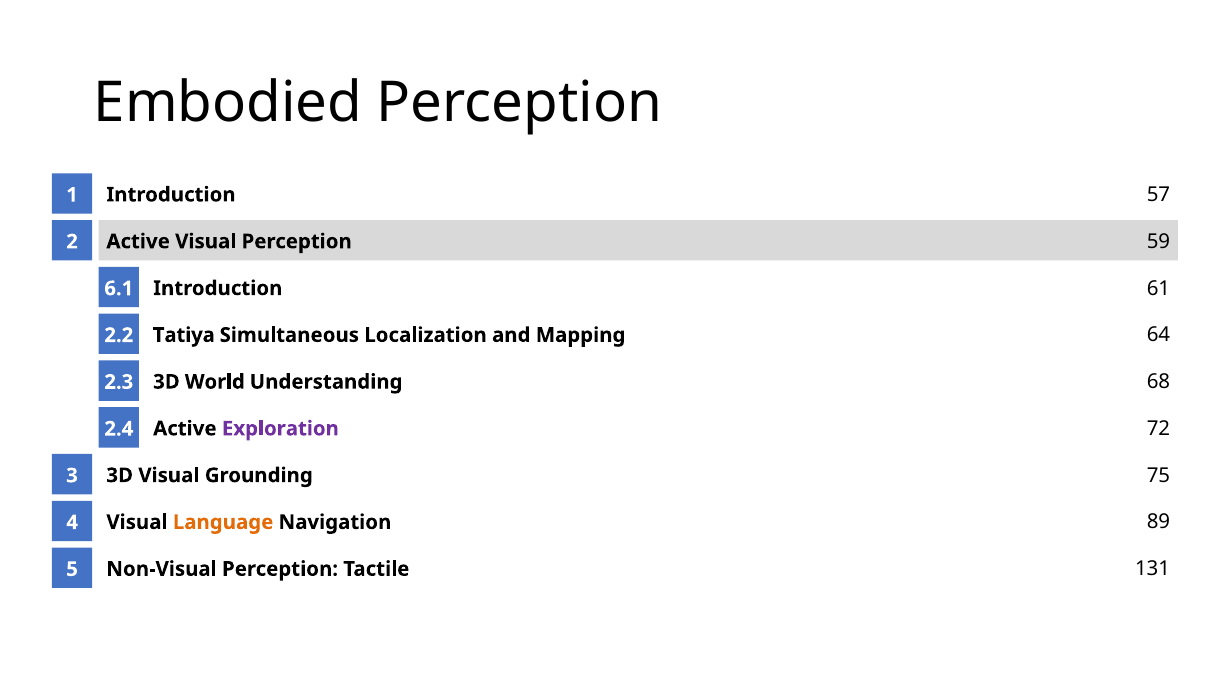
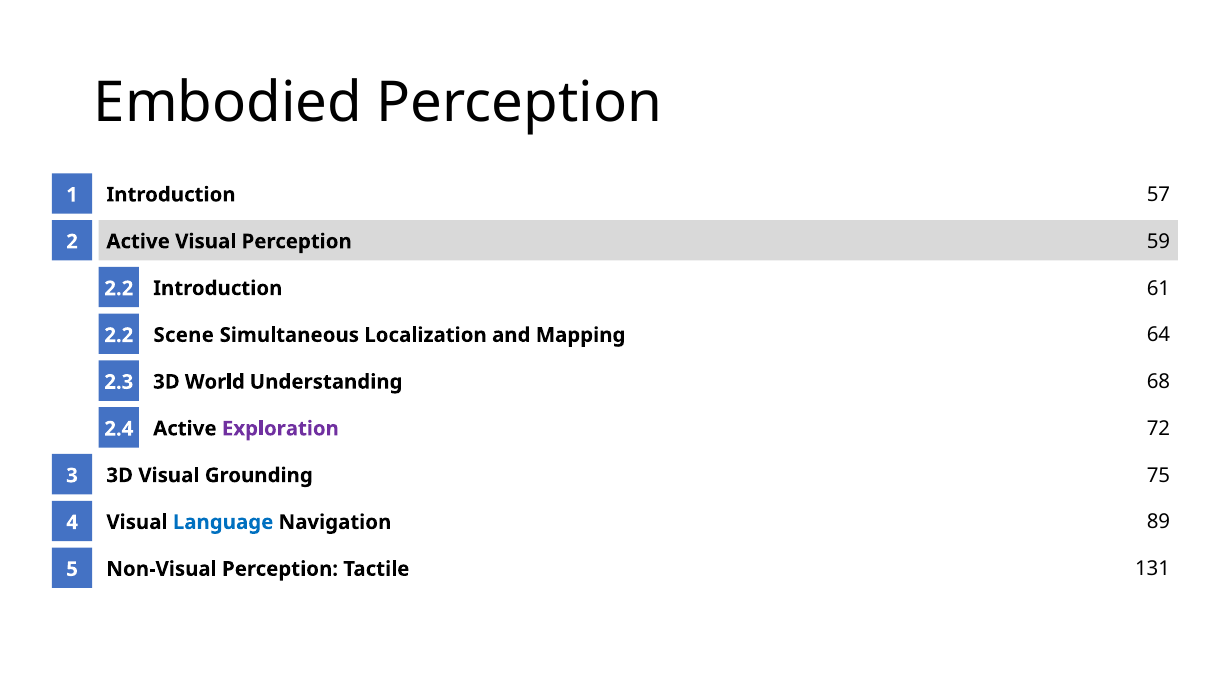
6.1: 6.1 -> 2.2 (119, 288)
Tatiya: Tatiya -> Scene (184, 335)
Language colour: orange -> blue (223, 522)
